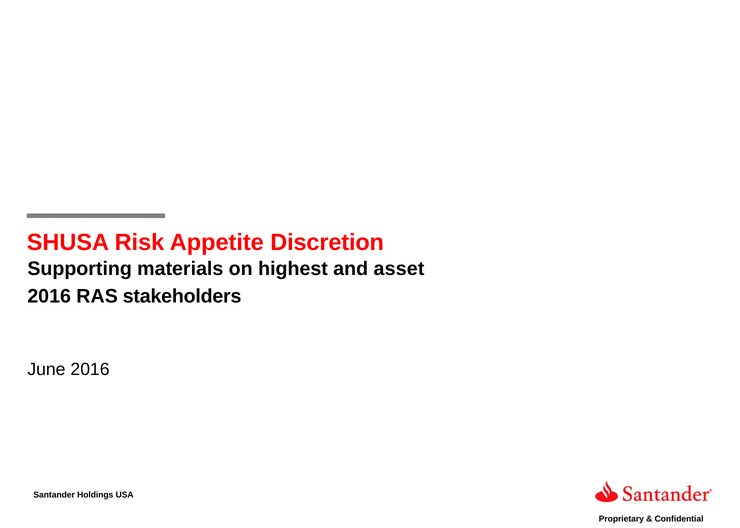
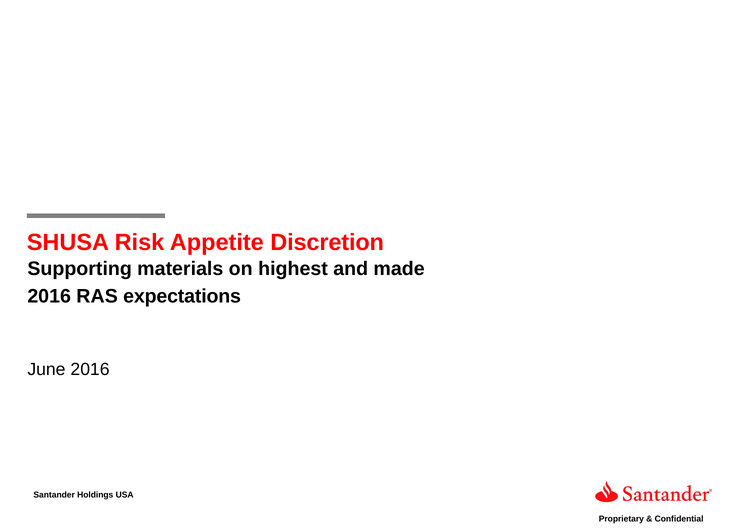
asset: asset -> made (399, 269)
stakeholders: stakeholders -> expectations (182, 296)
